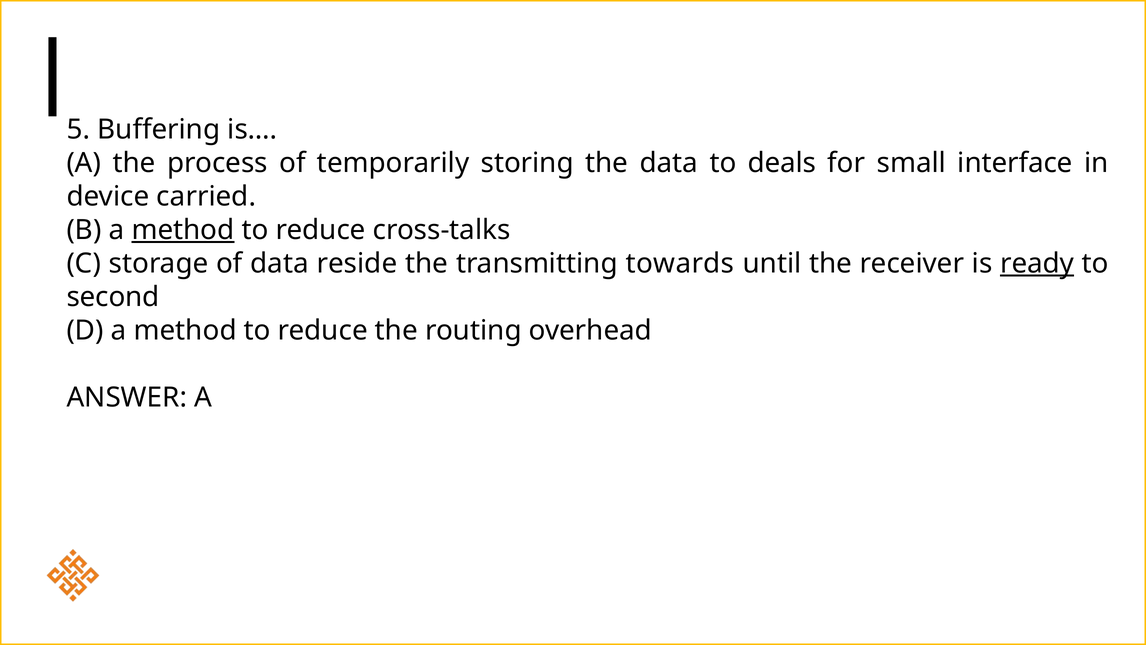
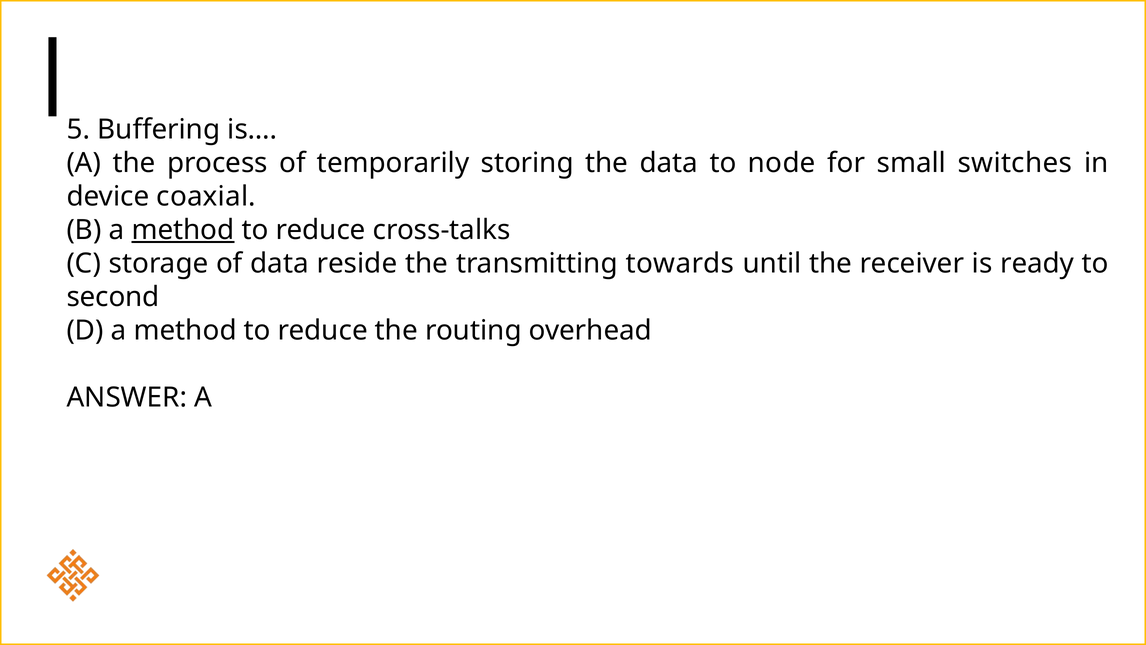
deals: deals -> node (782, 163)
interface: interface -> switches (1015, 163)
carried: carried -> coaxial (206, 196)
ready underline: present -> none (1037, 263)
